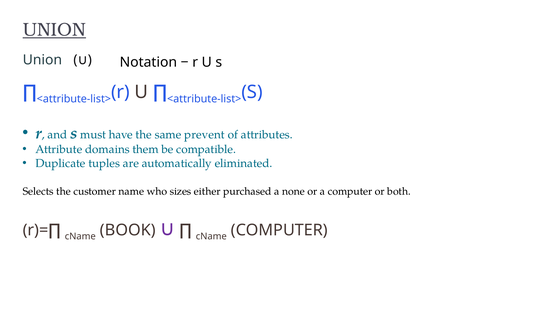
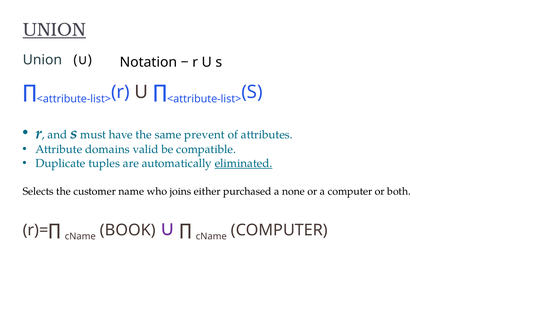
them: them -> valid (146, 150)
eliminated underline: none -> present (244, 164)
sizes: sizes -> joins (181, 192)
